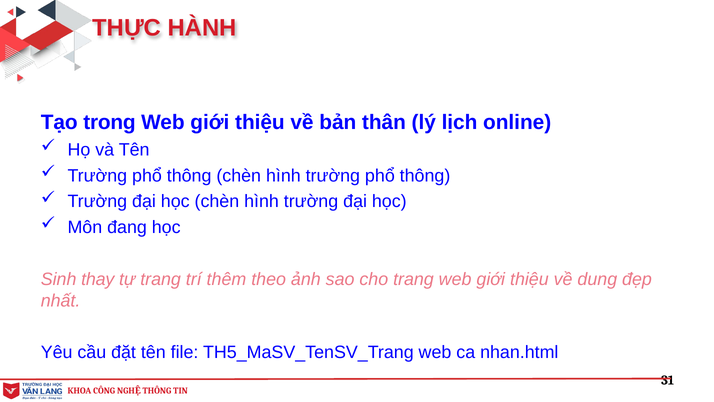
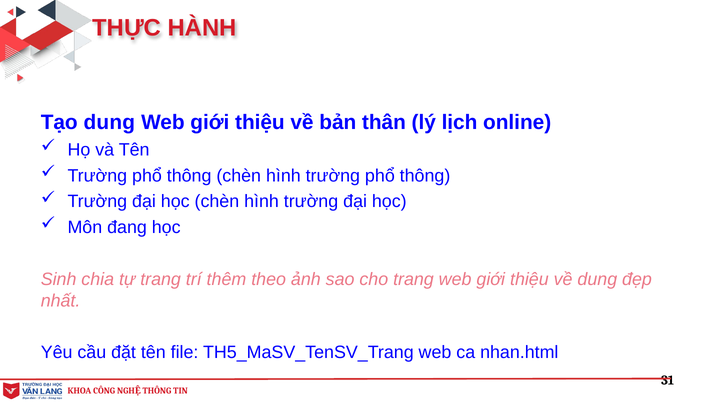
Tạo trong: trong -> dung (109, 122)
thay: thay -> chia (98, 279)
